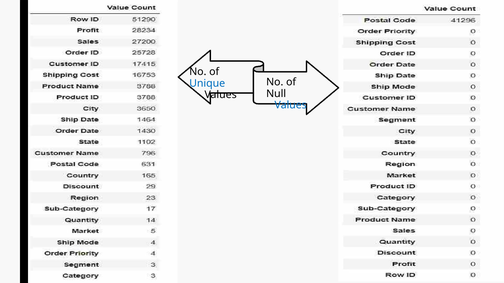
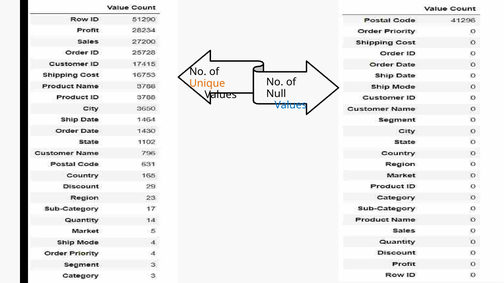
Unique colour: blue -> orange (207, 84)
